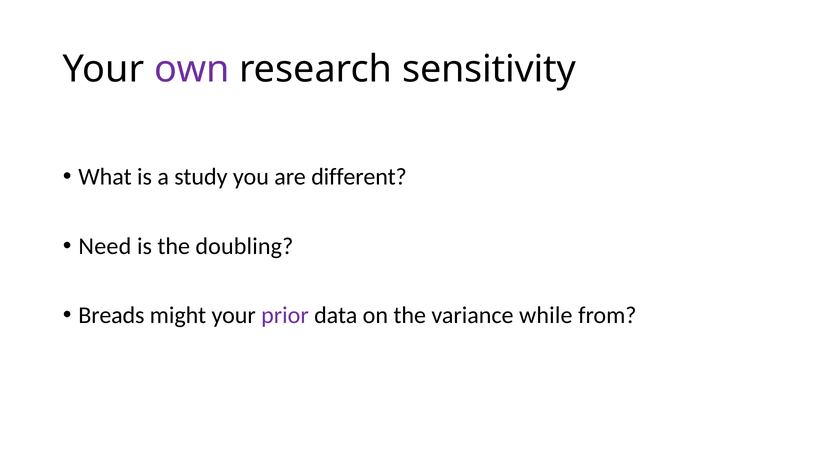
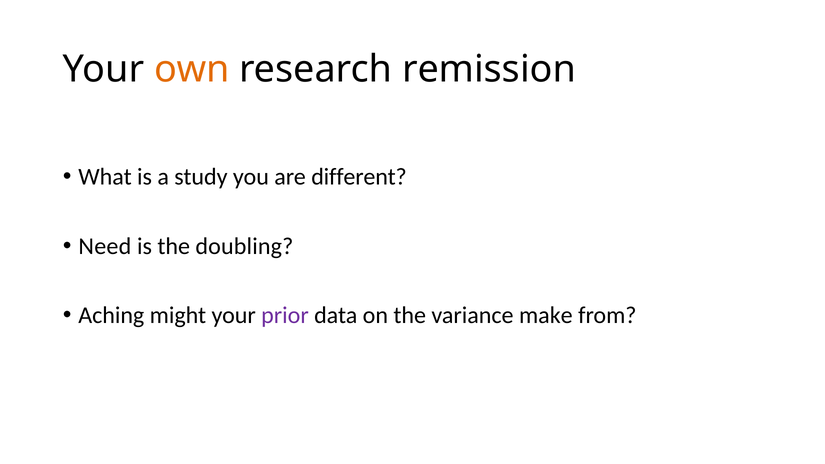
own colour: purple -> orange (192, 69)
sensitivity: sensitivity -> remission (489, 69)
Breads: Breads -> Aching (111, 315)
while: while -> make (546, 315)
